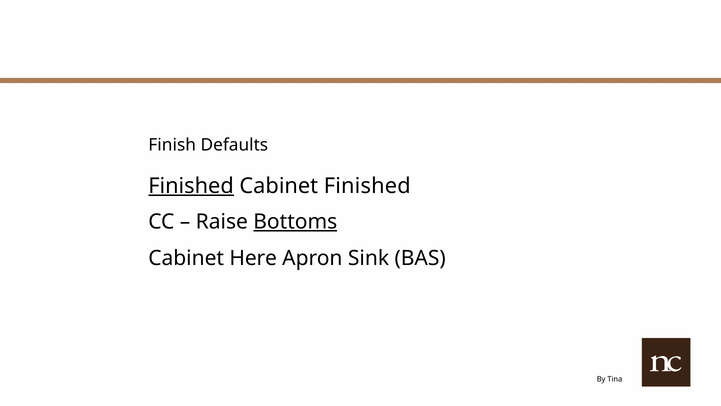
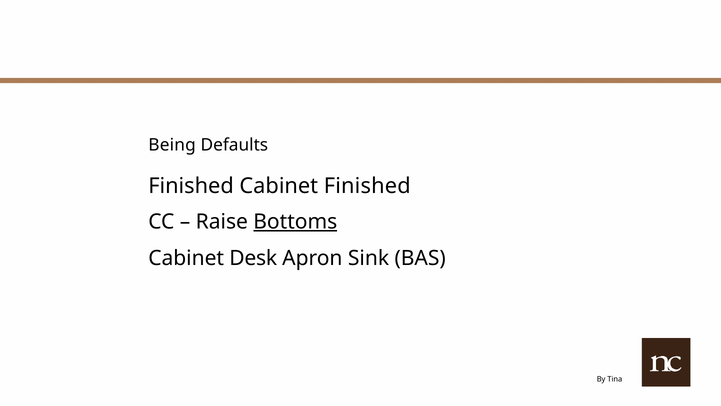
Finish: Finish -> Being (172, 145)
Finished underline: present -> none (191, 186)
Here: Here -> Desk (253, 258)
